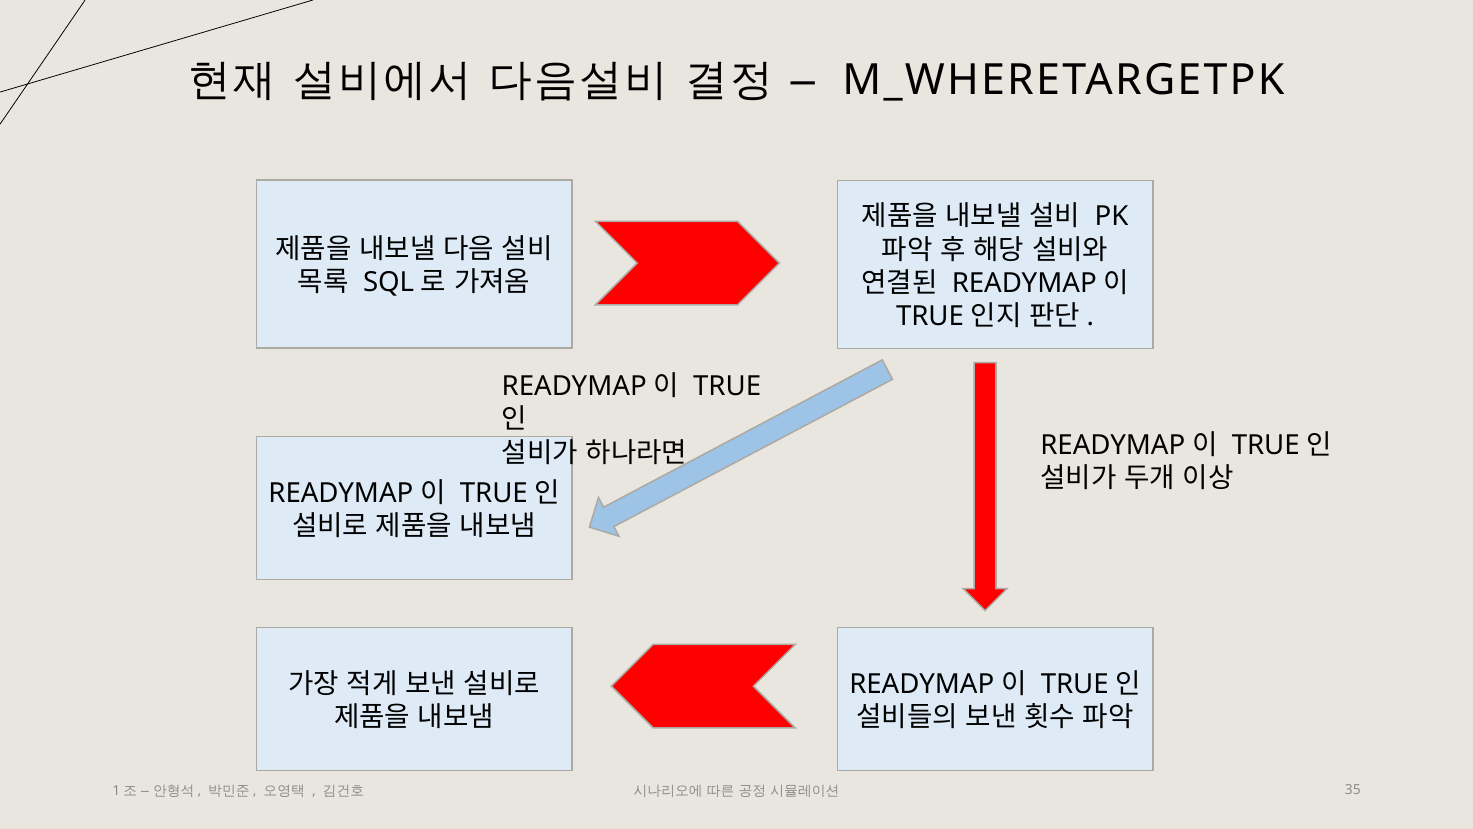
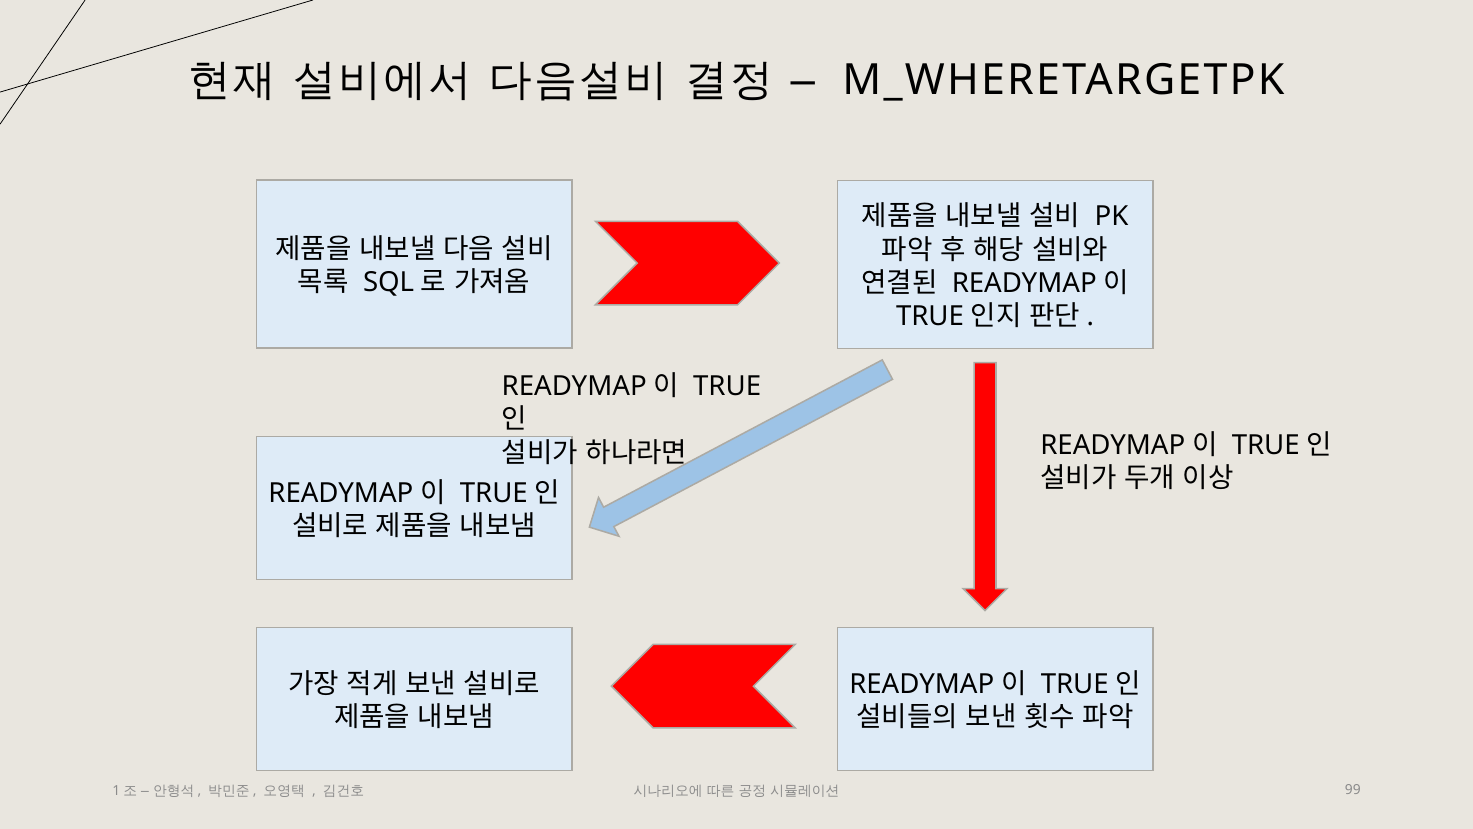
35: 35 -> 99 (1353, 790)
